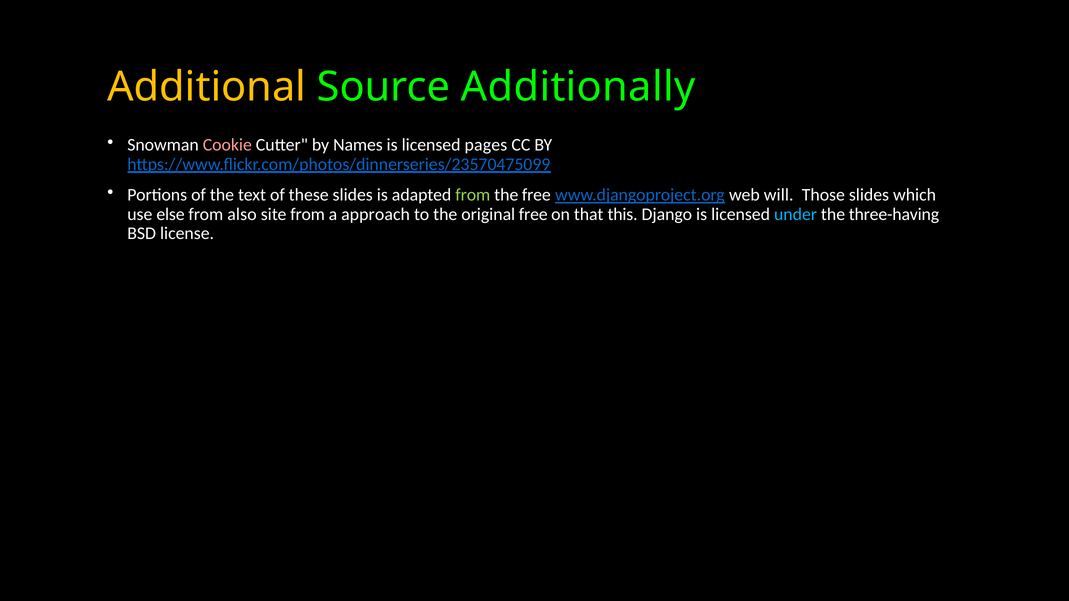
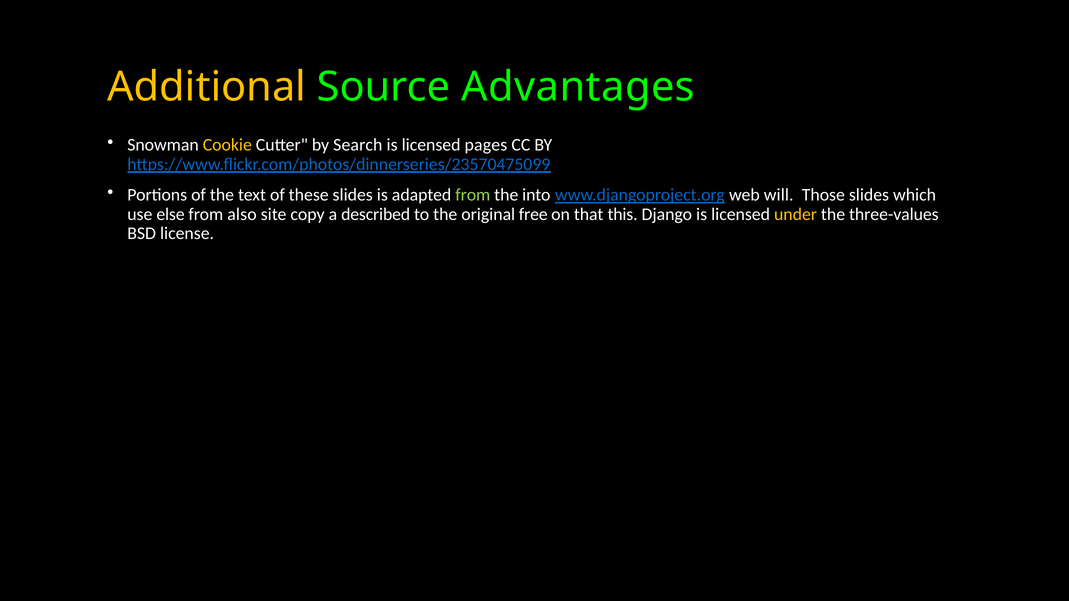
Additionally: Additionally -> Advantages (578, 87)
Cookie colour: pink -> yellow (227, 145)
Names: Names -> Search (358, 145)
the free: free -> into (536, 195)
site from: from -> copy (308, 214)
approach: approach -> described (376, 214)
under colour: light blue -> yellow (796, 214)
three-having: three-having -> three-values (894, 214)
